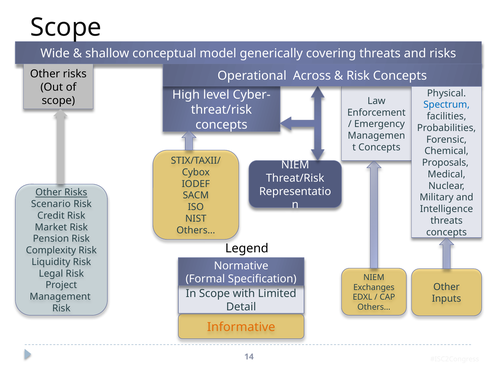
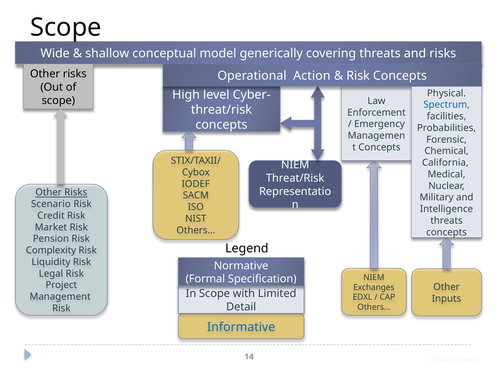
Across: Across -> Action (312, 76)
Proposals: Proposals -> California (445, 163)
Informative colour: orange -> blue (241, 327)
